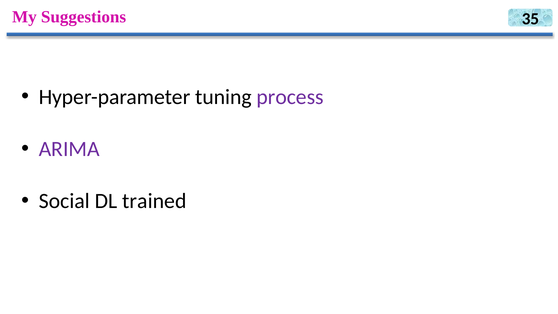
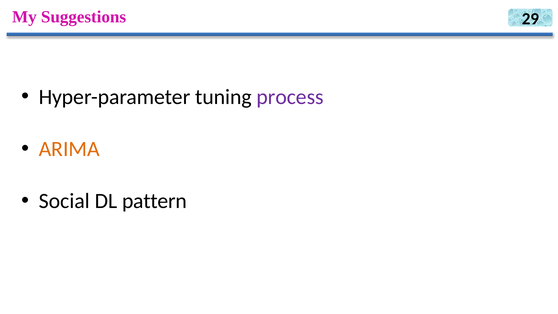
35: 35 -> 29 (530, 19)
ARIMA colour: purple -> orange (69, 149)
trained: trained -> pattern (155, 201)
